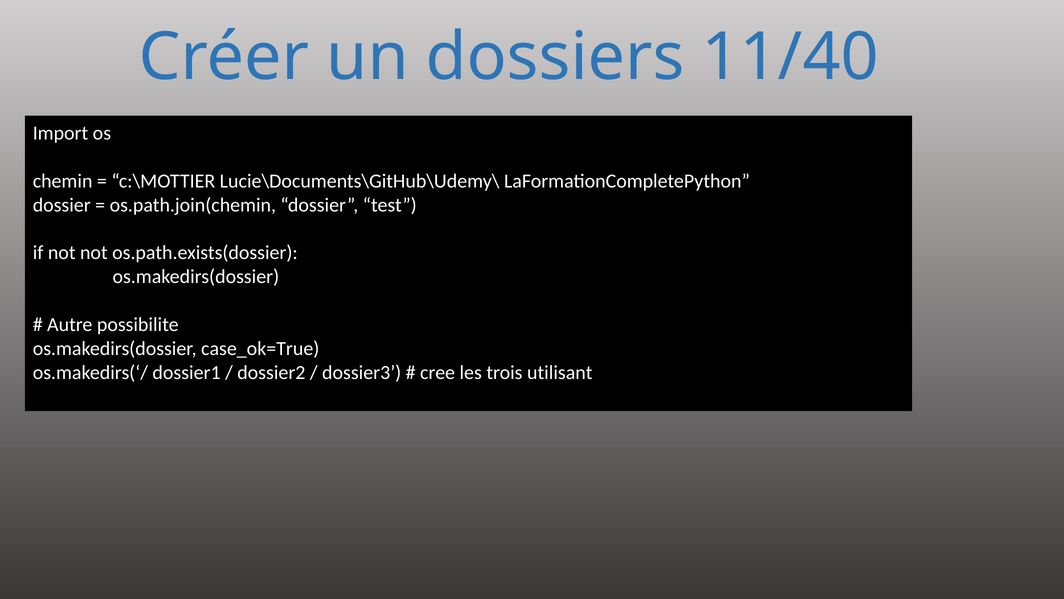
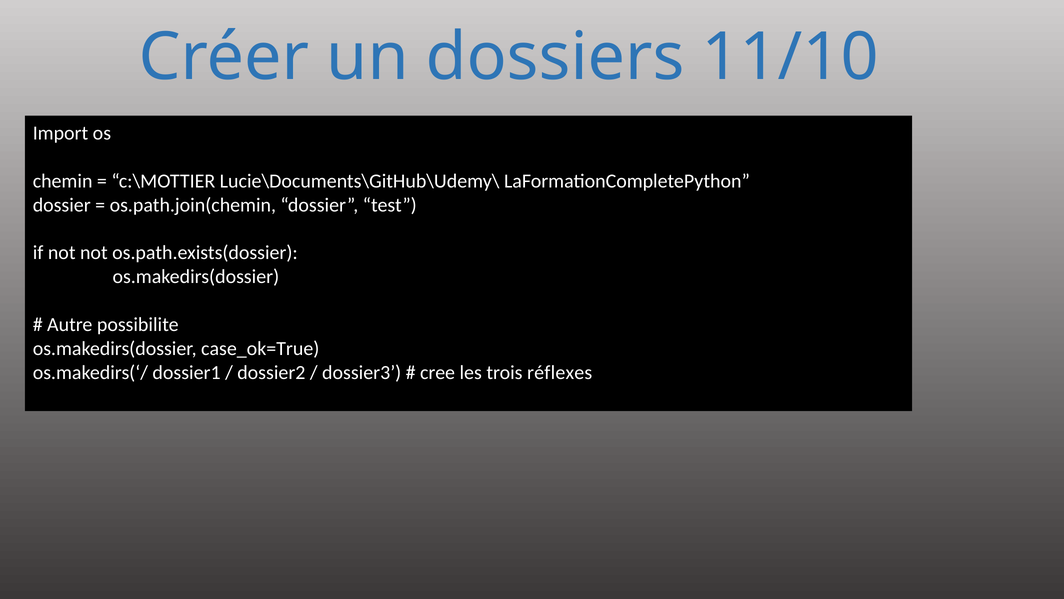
11/40: 11/40 -> 11/10 (790, 57)
utilisant: utilisant -> réflexes (560, 372)
